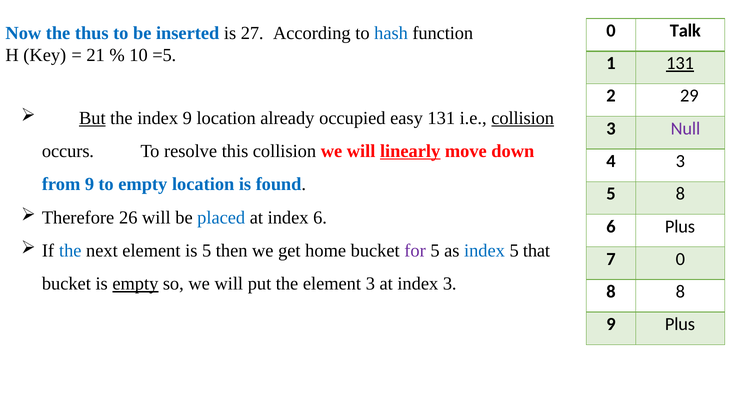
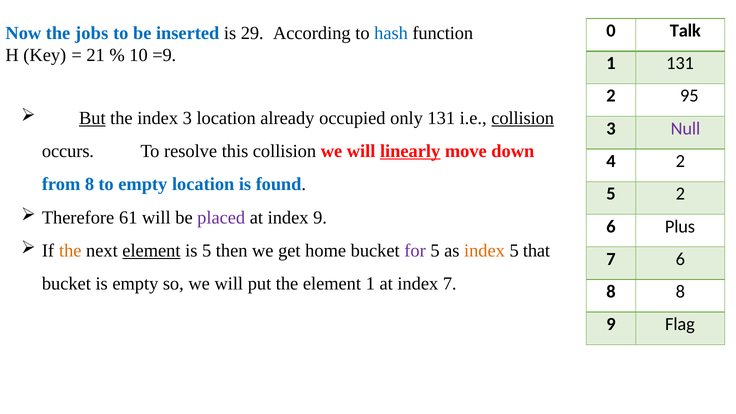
thus: thus -> jobs (92, 33)
27: 27 -> 29 (252, 33)
=5: =5 -> =9 (164, 55)
131 underline: present -> none (680, 63)
29: 29 -> 95 (689, 96)
index 9: 9 -> 3 (187, 118)
easy: easy -> only (407, 118)
4 3: 3 -> 2 (680, 161)
from 9: 9 -> 8 (90, 184)
5 8: 8 -> 2 (680, 194)
26: 26 -> 61 (128, 218)
placed colour: blue -> purple (221, 218)
index 6: 6 -> 9 (320, 218)
the colour: blue -> orange (70, 251)
element underline: none -> present (151, 251)
index colour: blue -> orange (484, 251)
7 0: 0 -> 6 (680, 259)
empty underline: present -> none (135, 284)
element 3: 3 -> 1 (370, 284)
index 3: 3 -> 7 (450, 284)
9 Plus: Plus -> Flag (680, 324)
